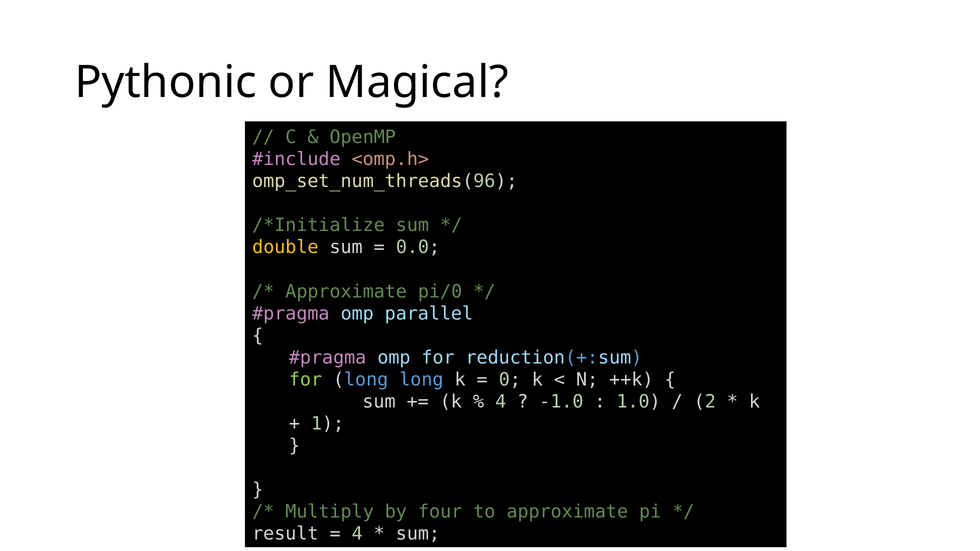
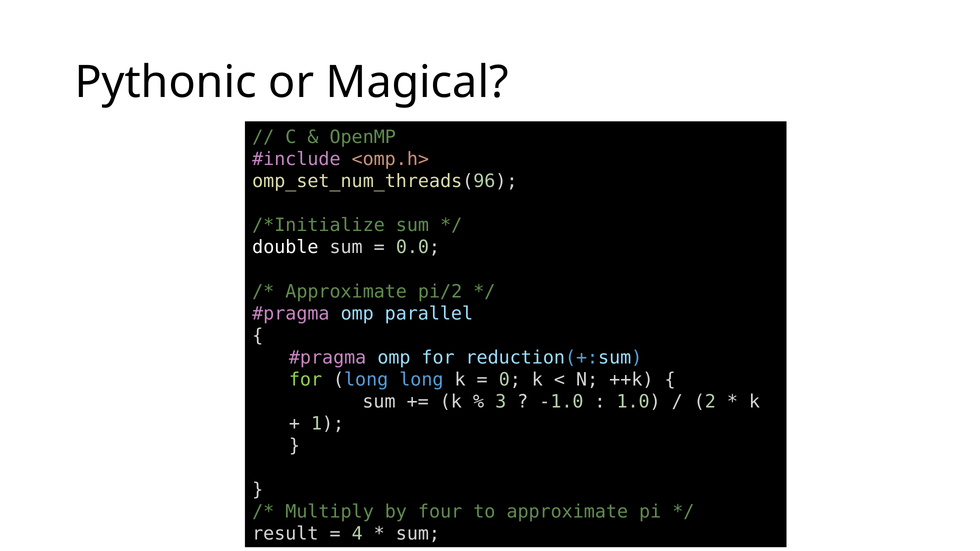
double colour: yellow -> white (285, 248)
pi/0: pi/0 -> pi/2 (440, 292)
4: 4 -> 3 (501, 402)
